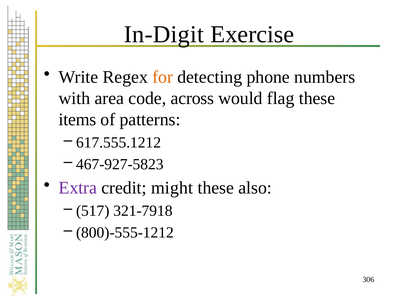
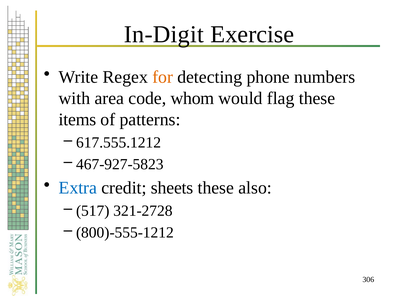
across: across -> whom (192, 98)
Extra colour: purple -> blue (78, 187)
might: might -> sheets (172, 187)
321-7918: 321-7918 -> 321-2728 (143, 210)
